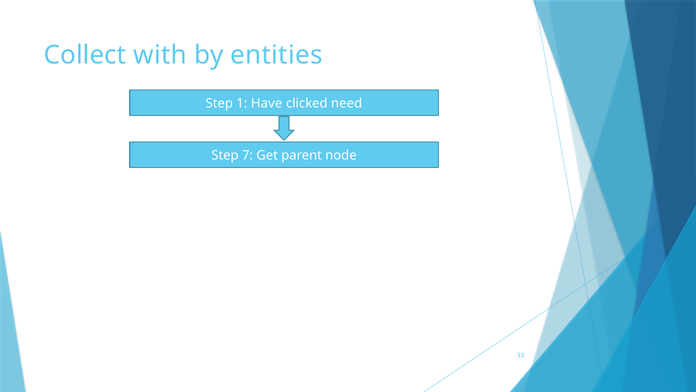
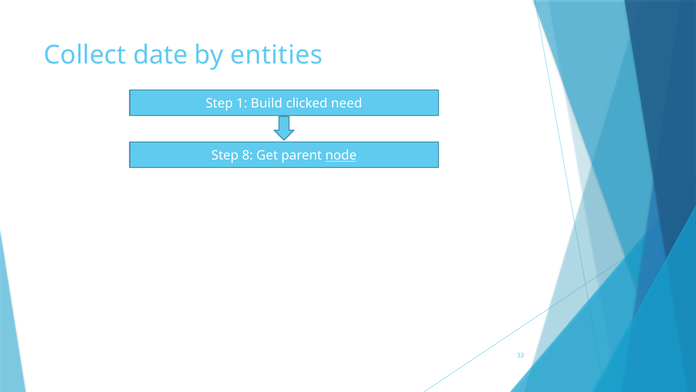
with: with -> date (160, 55)
Have: Have -> Build (267, 103)
7: 7 -> 8 (247, 155)
node underline: none -> present (341, 155)
